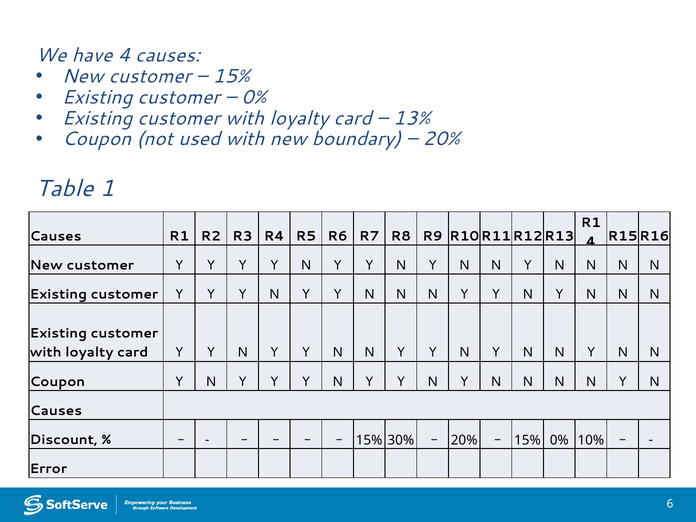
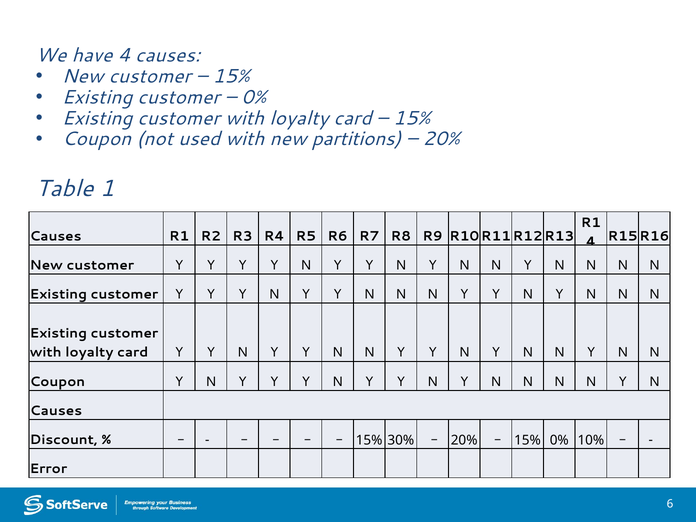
13%: 13% -> 15% (412, 118)
boundary: boundary -> partitions (357, 139)
